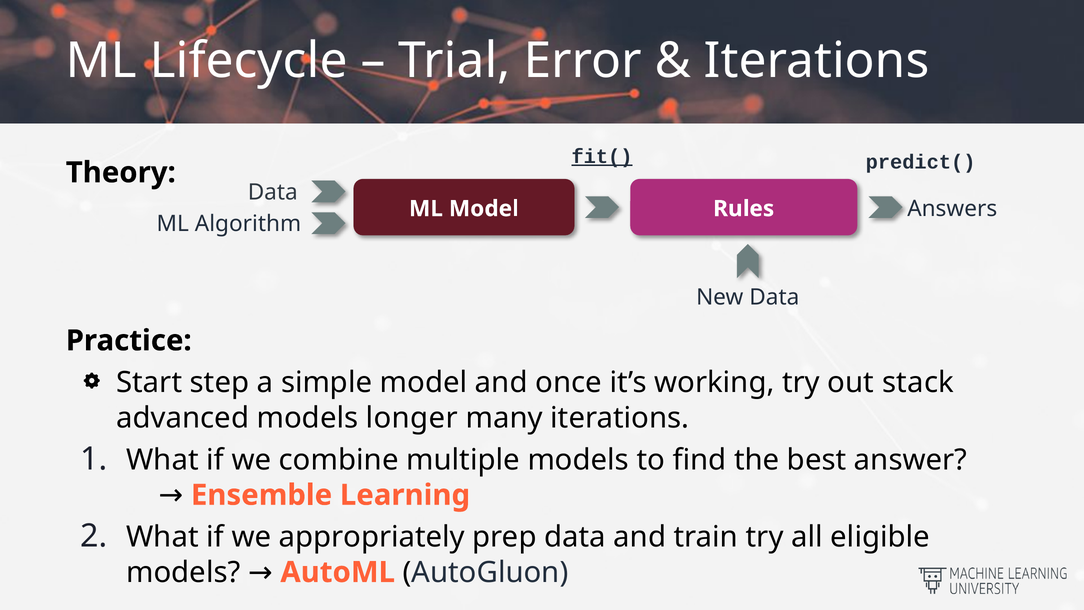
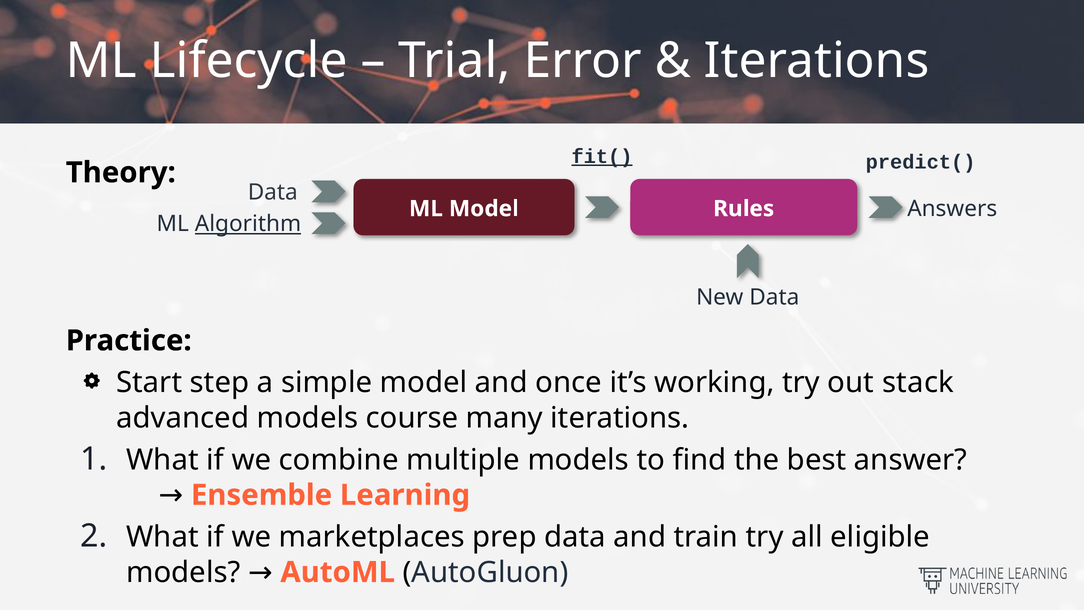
Algorithm underline: none -> present (248, 224)
longer: longer -> course (412, 418)
appropriately: appropriately -> marketplaces (372, 537)
